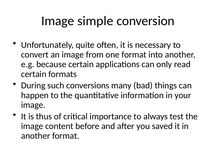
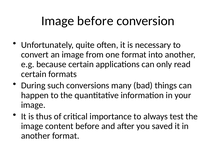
Image simple: simple -> before (95, 21)
